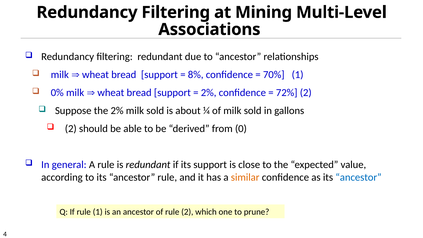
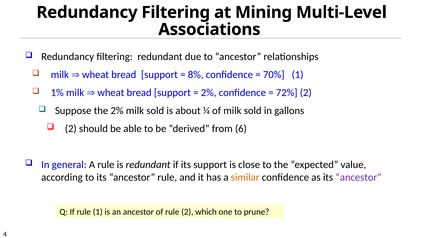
0%: 0% -> 1% (57, 93)
0: 0 -> 6 (241, 129)
ancestor colour: blue -> purple (359, 177)
